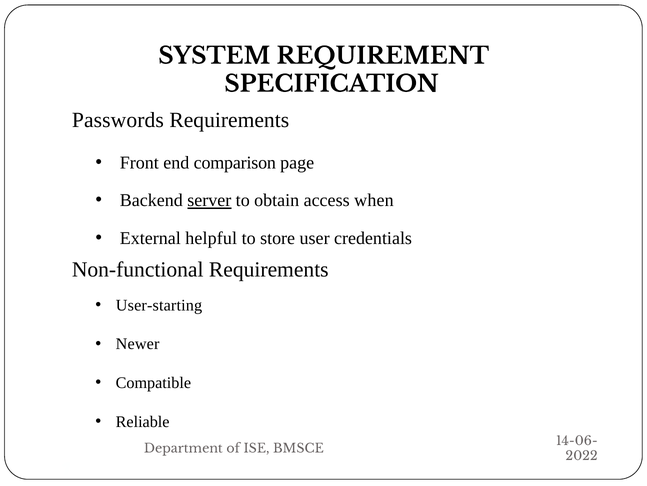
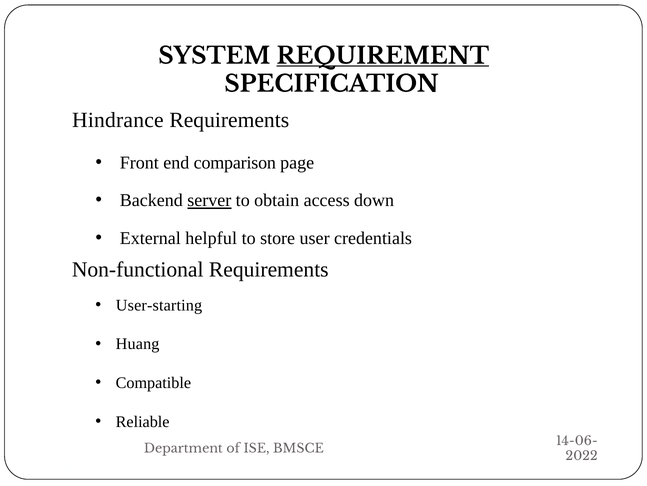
REQUIREMENT underline: none -> present (383, 56)
Passwords: Passwords -> Hindrance (118, 120)
when: when -> down (374, 200)
Newer: Newer -> Huang (138, 344)
